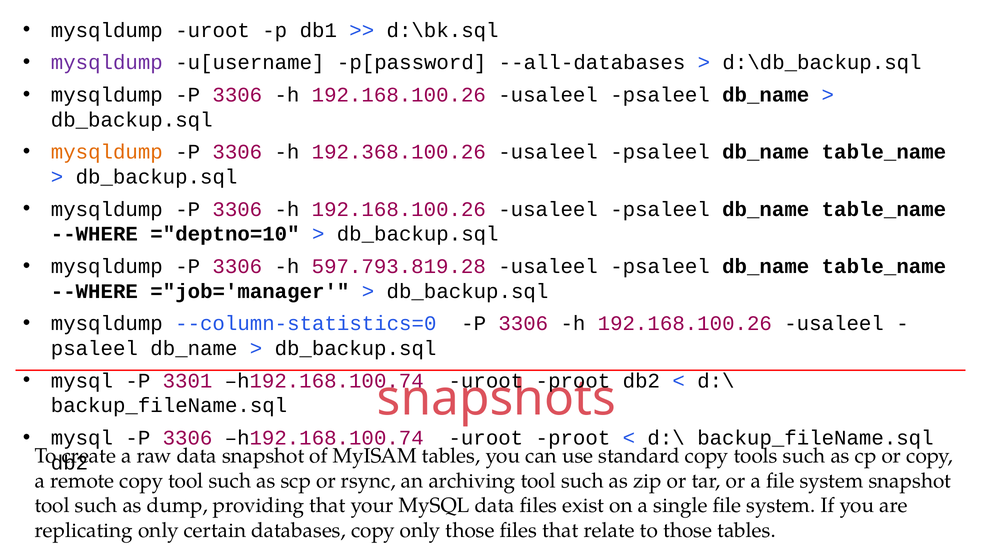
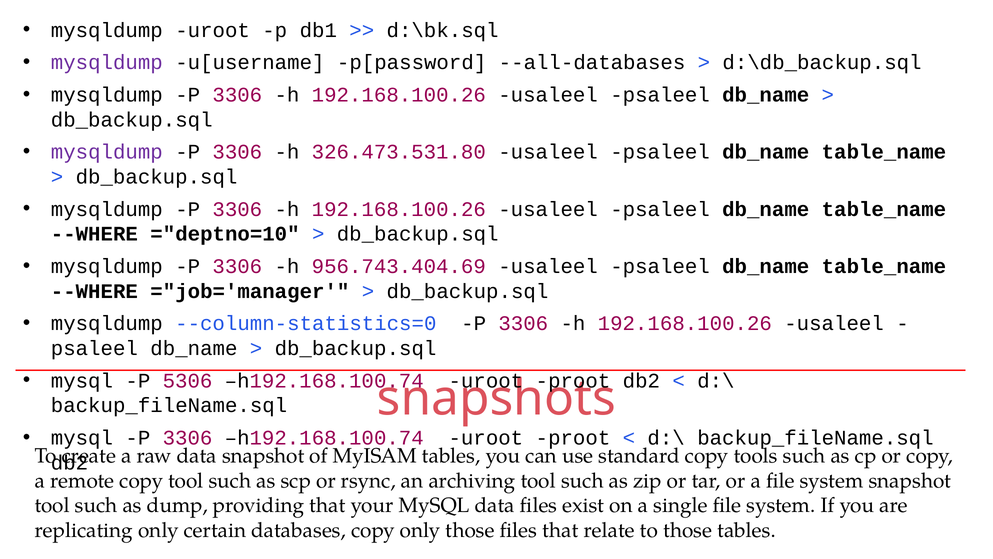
mysqldump colour: orange -> purple (107, 152)
192.368.100.26: 192.368.100.26 -> 326.473.531.80 (399, 152)
597.793.819.28: 597.793.819.28 -> 956.743.404.69 (399, 266)
3301: 3301 -> 5306 (188, 380)
